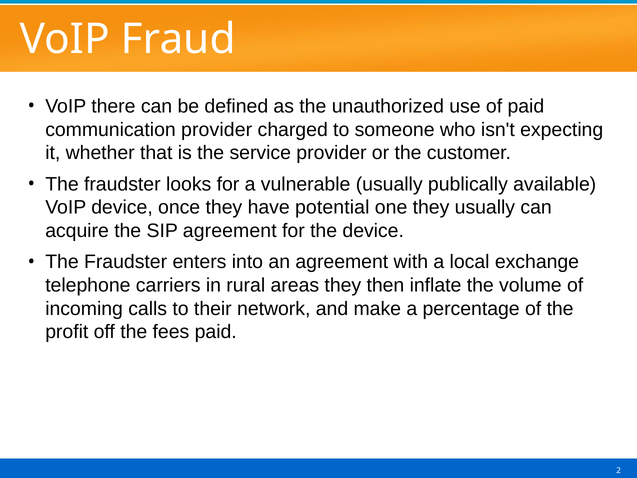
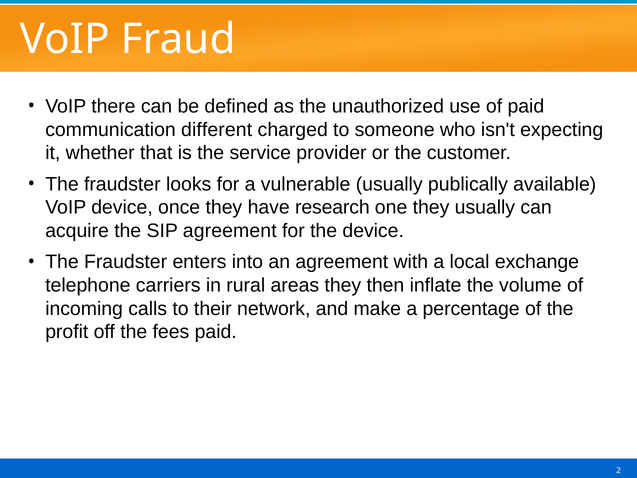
communication provider: provider -> different (217, 130)
potential: potential -> research (332, 207)
